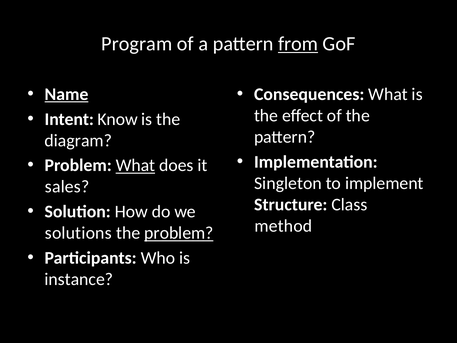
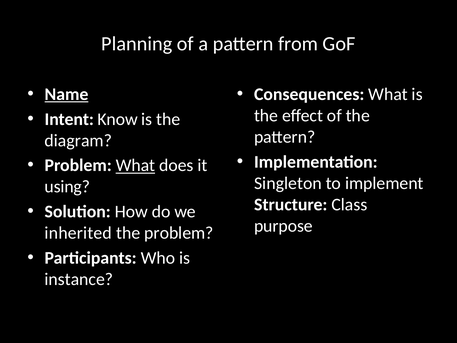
Program: Program -> Planning (137, 44)
from underline: present -> none (298, 44)
sales: sales -> using (67, 187)
method: method -> purpose (283, 226)
solutions: solutions -> inherited (78, 233)
problem underline: present -> none (179, 233)
